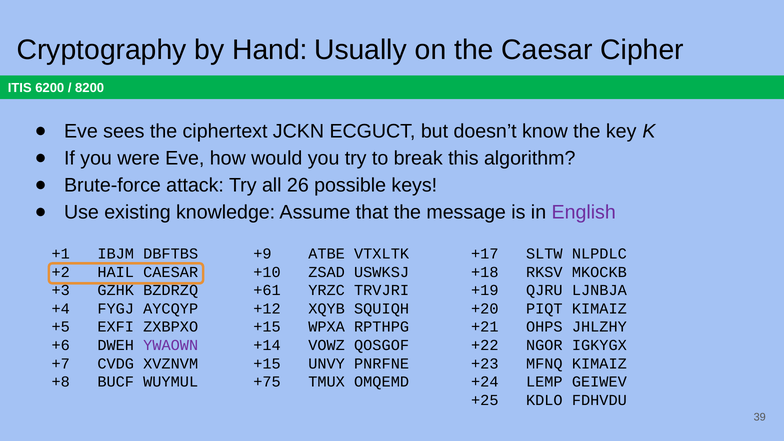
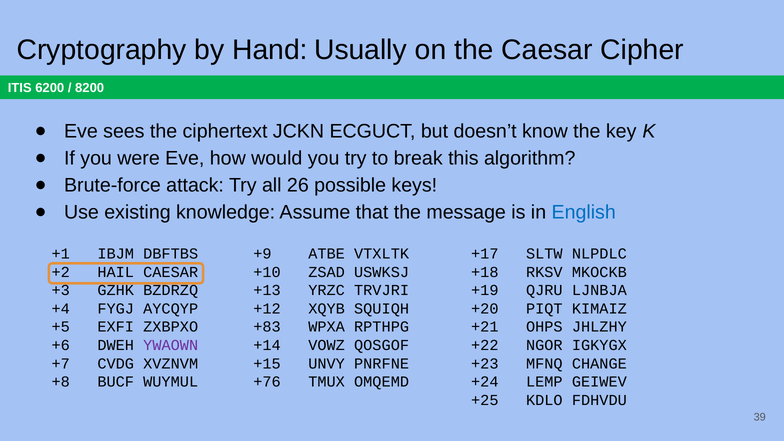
English colour: purple -> blue (584, 212)
+61: +61 -> +13 (267, 290)
+15: +15 -> +83 (267, 327)
MFNQ KIMAIZ: KIMAIZ -> CHANGE (599, 364)
+75: +75 -> +76 (267, 382)
